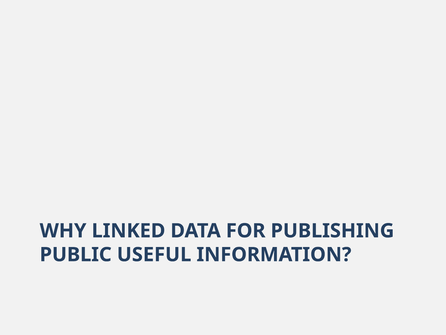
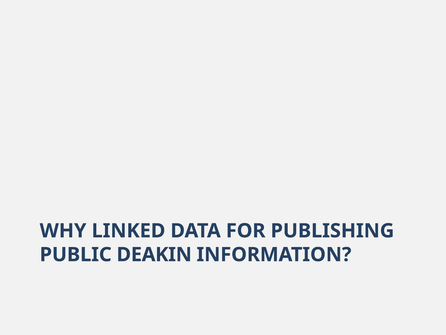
USEFUL: USEFUL -> DEAKIN (154, 254)
